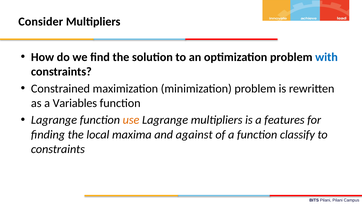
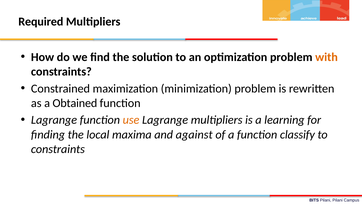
Consider: Consider -> Required (41, 22)
with colour: blue -> orange (327, 57)
Variables: Variables -> Obtained (75, 103)
features: features -> learning (284, 120)
